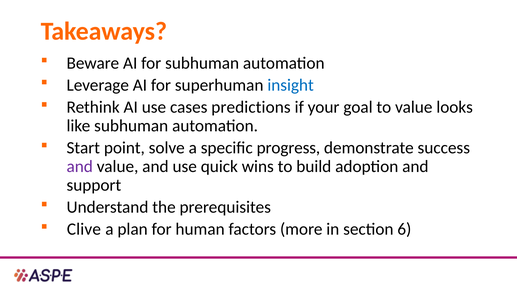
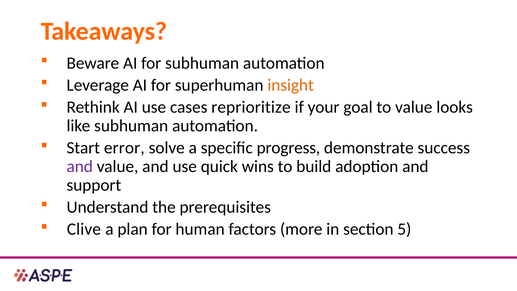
insight colour: blue -> orange (291, 85)
predictions: predictions -> reprioritize (251, 107)
point: point -> error (124, 148)
6: 6 -> 5 (404, 229)
